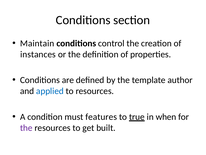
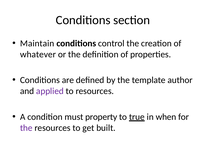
instances: instances -> whatever (38, 54)
applied colour: blue -> purple (50, 91)
features: features -> property (101, 116)
